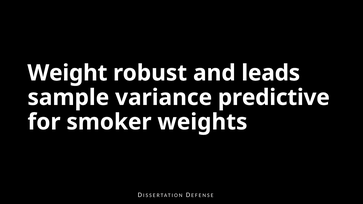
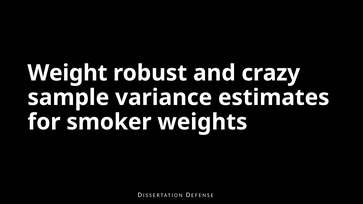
leads: leads -> crazy (271, 73)
predictive: predictive -> estimates (274, 98)
